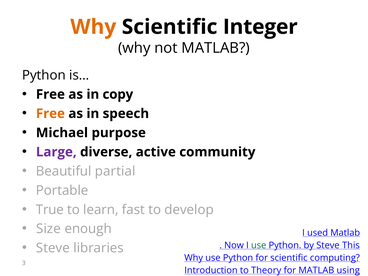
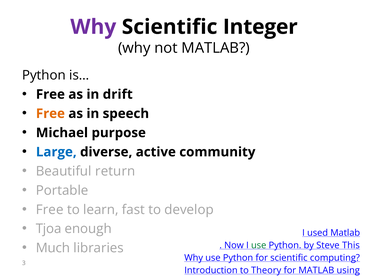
Why colour: orange -> purple (93, 27)
copy: copy -> drift (118, 94)
Large colour: purple -> blue (56, 152)
partial: partial -> return (115, 171)
True: True -> Free (50, 210)
Size: Size -> Tjoa (49, 229)
Steve: Steve -> Much (53, 248)
